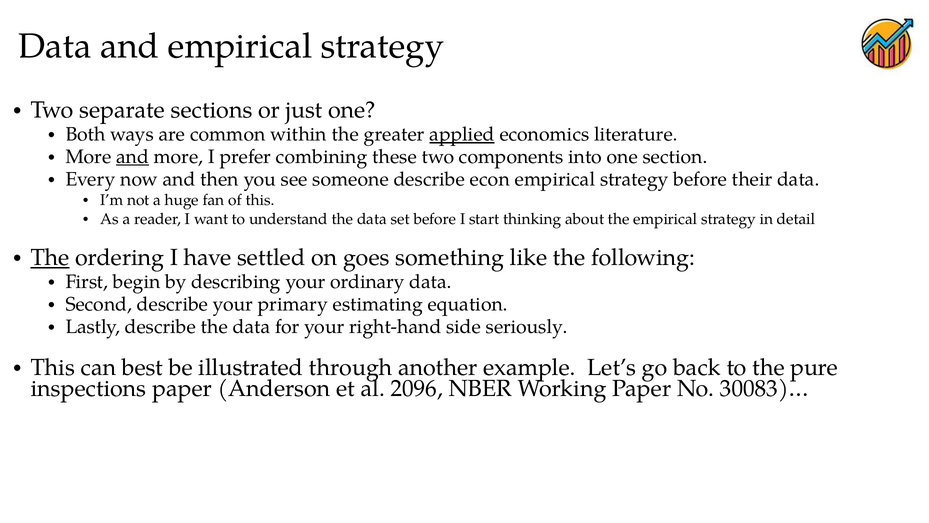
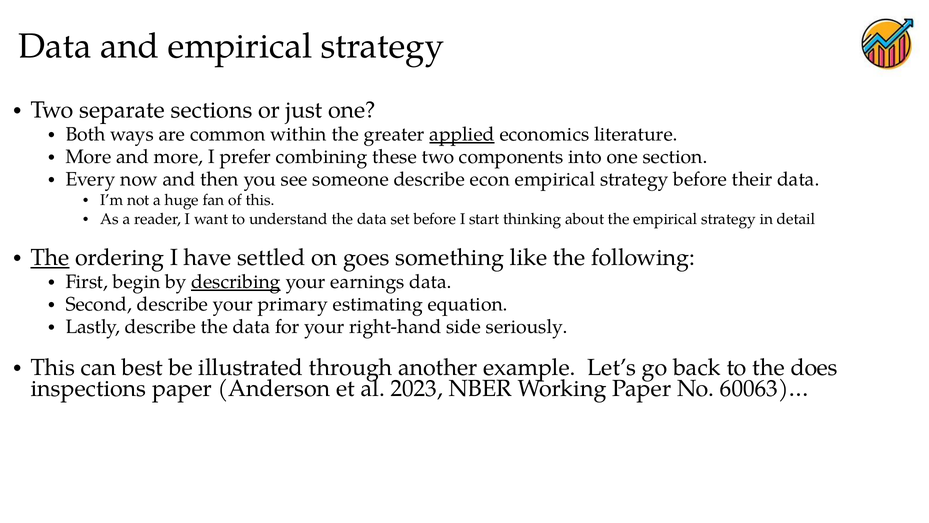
and underline: present -> none (133, 157)
describing underline: none -> present (236, 282)
ordinary: ordinary -> earnings (368, 282)
pure: pure -> does (814, 367)
2096: 2096 -> 2023 (417, 388)
30083)…: 30083)… -> 60063)… (764, 388)
